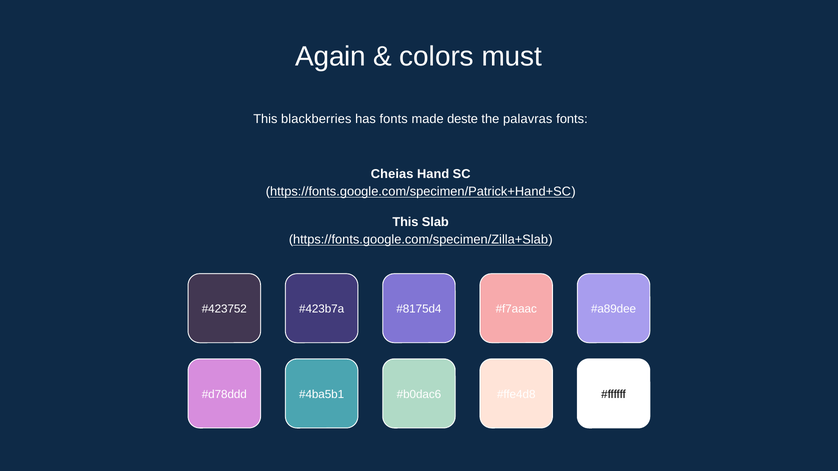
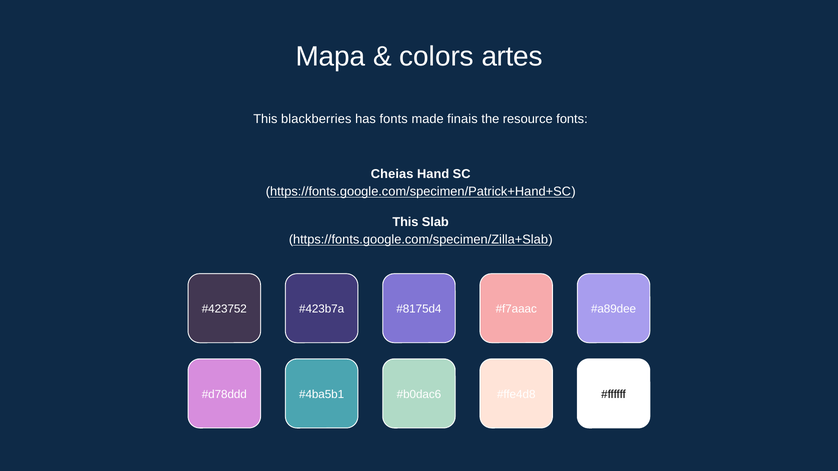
Again: Again -> Mapa (330, 57)
must: must -> artes (512, 57)
deste: deste -> finais (462, 119)
palavras: palavras -> resource (528, 119)
